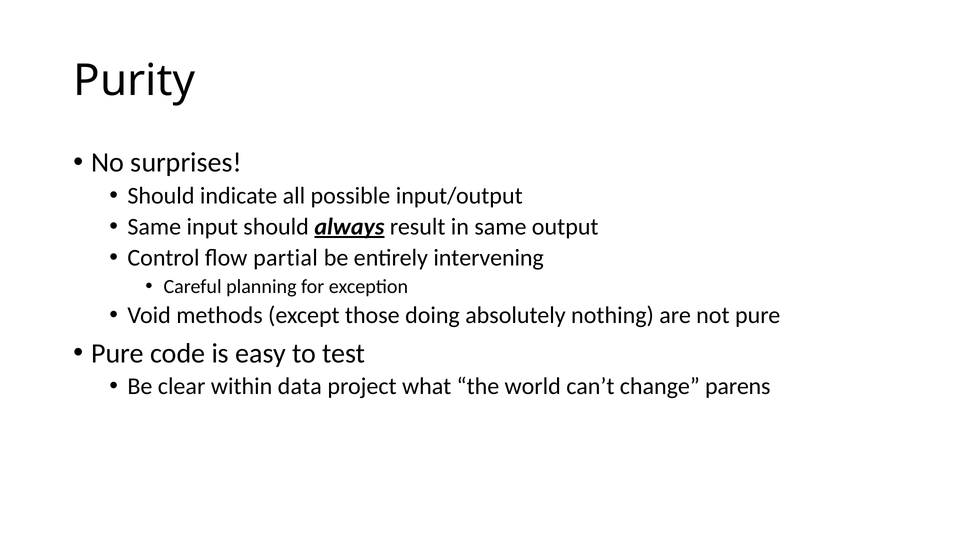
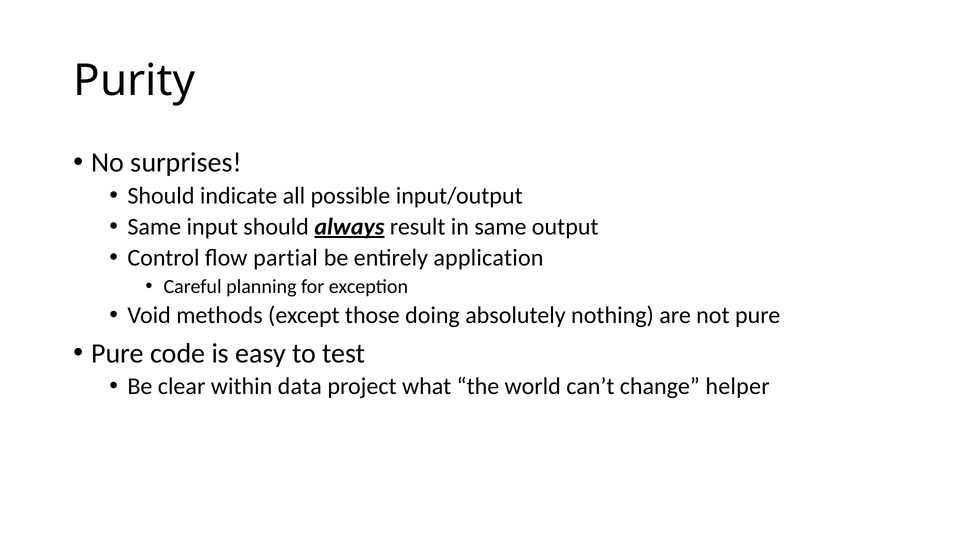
intervening: intervening -> application (488, 258)
parens: parens -> helper (738, 387)
